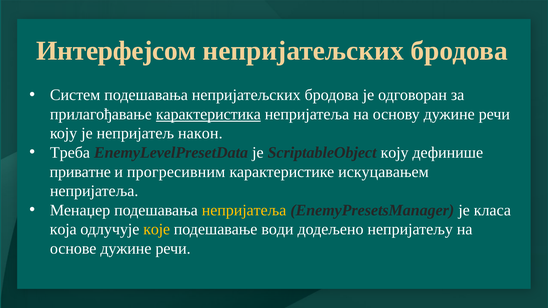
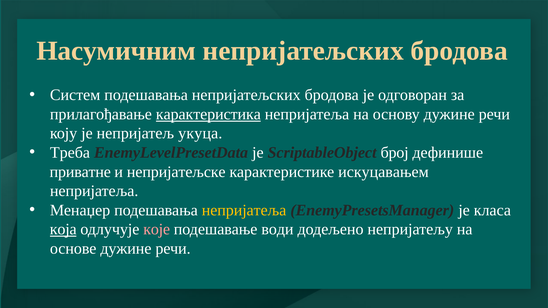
Интерфејсом: Интерфејсом -> Насумичним (116, 51)
након: након -> укуца (200, 133)
ScriptableObject коју: коју -> број (395, 153)
прогресивним: прогресивним -> непријатељске (176, 172)
која underline: none -> present (63, 229)
које colour: yellow -> pink (157, 229)
